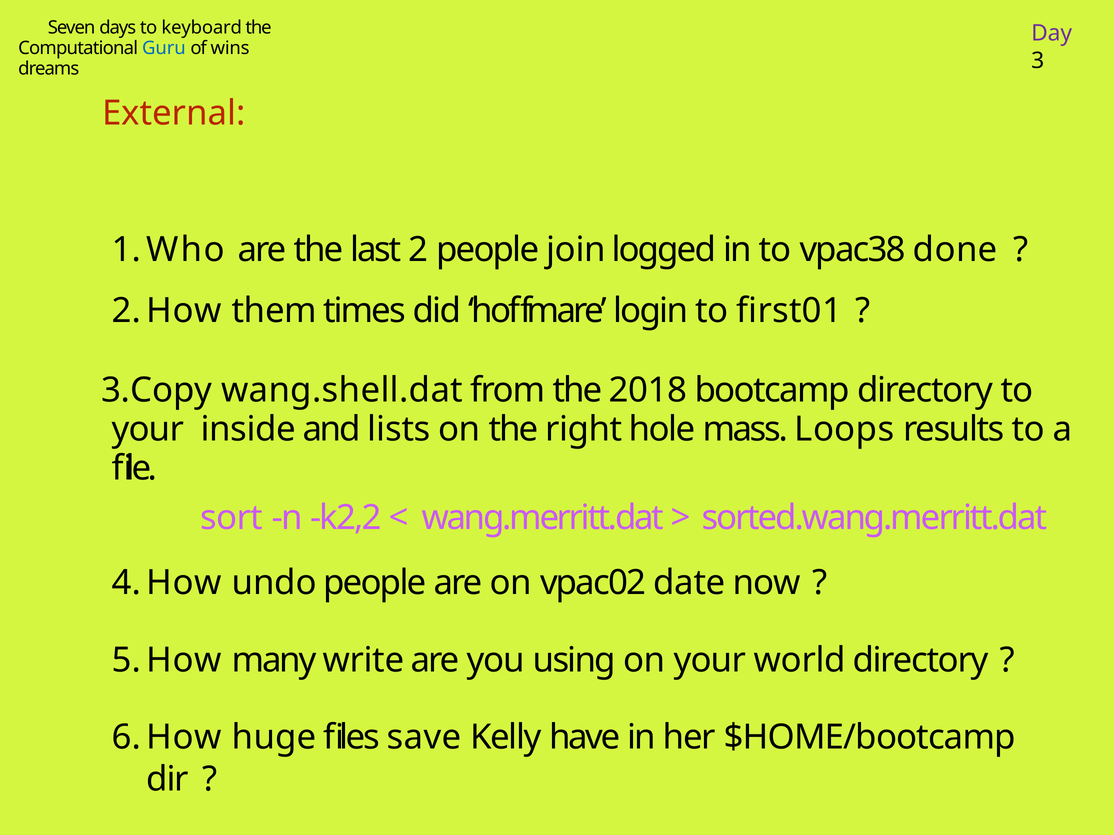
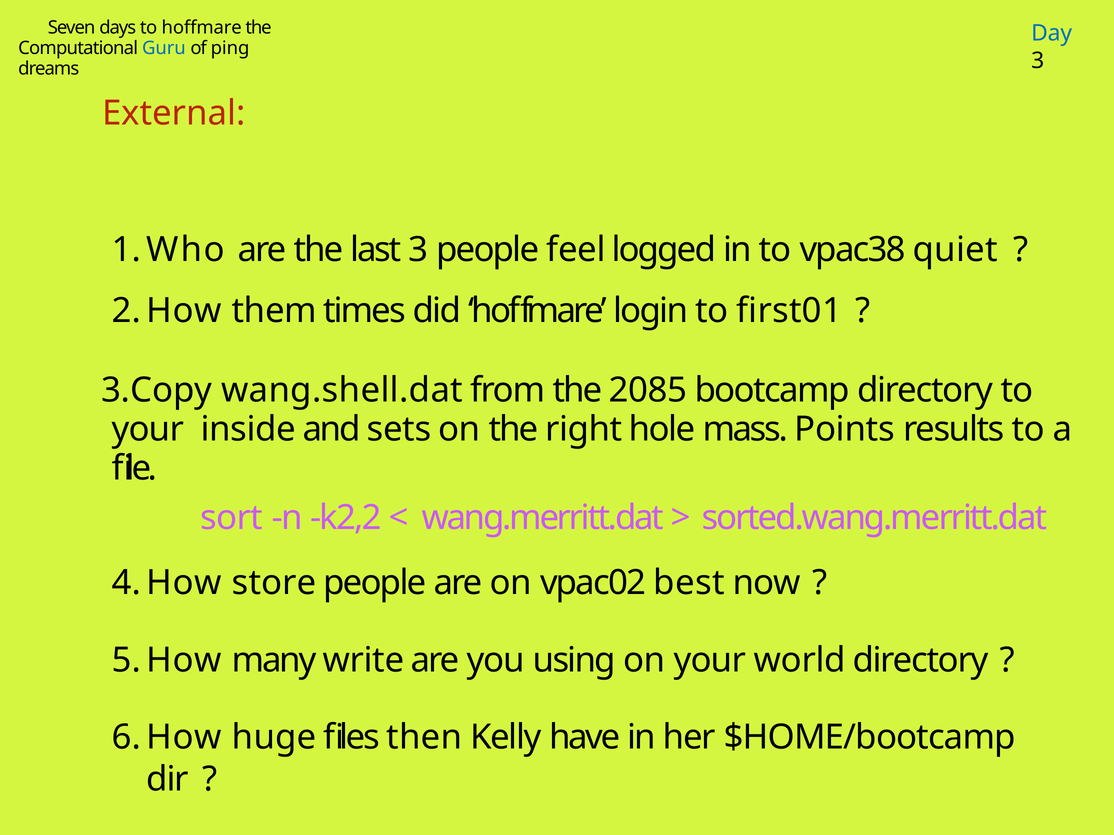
to keyboard: keyboard -> hoffmare (202, 27)
Day colour: purple -> blue (1052, 33)
wins: wins -> ping (230, 48)
last 2: 2 -> 3 (418, 250)
join: join -> feel (576, 250)
done: done -> quiet (955, 250)
2018: 2018 -> 2085 (648, 390)
lists: lists -> sets (399, 429)
Loops: Loops -> Points (845, 429)
undo: undo -> store (274, 583)
date: date -> best (689, 583)
save: save -> then (424, 738)
